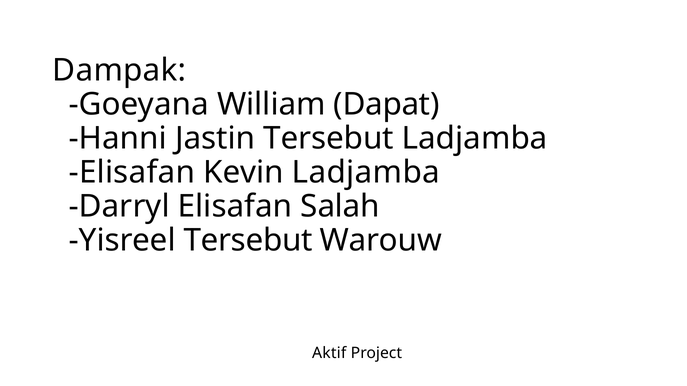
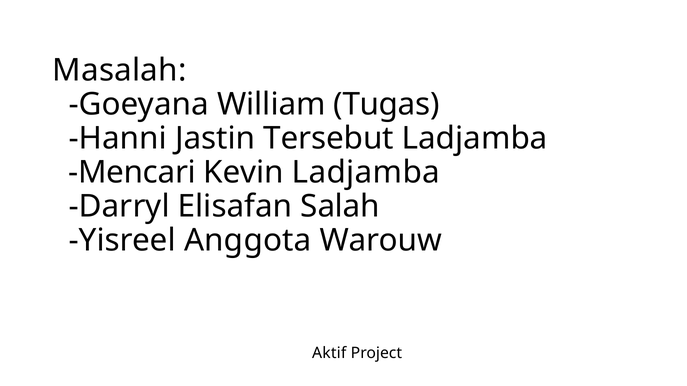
Dampak: Dampak -> Masalah (119, 70)
Dapat: Dapat -> Tugas (386, 104)
Elisafan: Elisafan -> Mencari (132, 172)
Yisreel Tersebut: Tersebut -> Anggota (248, 240)
